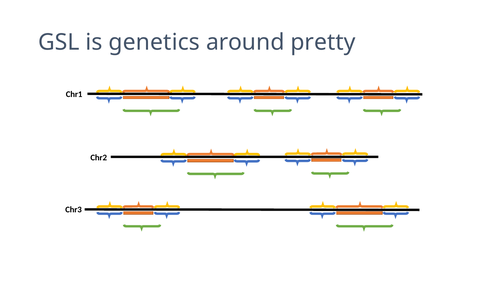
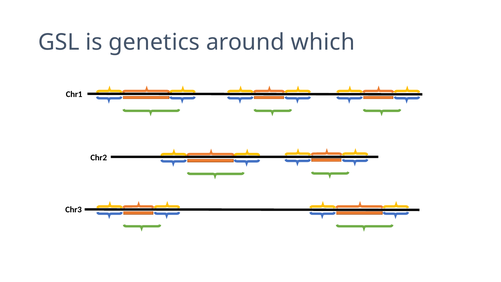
pretty: pretty -> which (323, 42)
